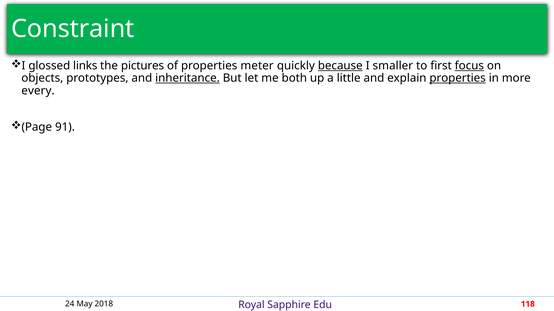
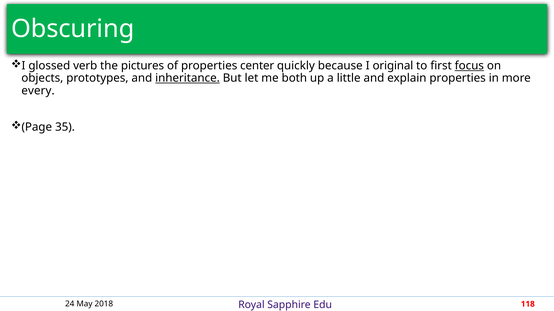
Constraint: Constraint -> Obscuring (73, 29)
links: links -> verb (85, 66)
meter: meter -> center (257, 66)
because underline: present -> none (340, 66)
smaller: smaller -> original (393, 66)
properties underline: present -> none (458, 78)
91: 91 -> 35 (65, 127)
